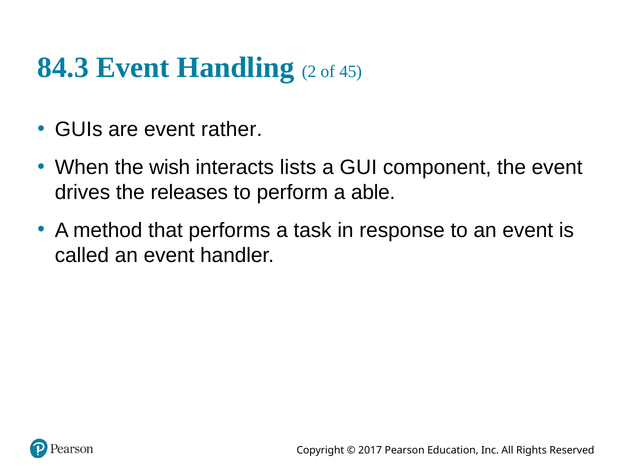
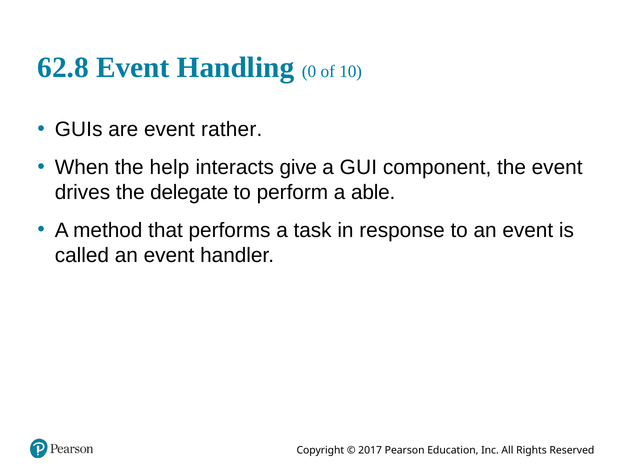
84.3: 84.3 -> 62.8 (63, 68)
2: 2 -> 0 (309, 72)
45: 45 -> 10 (351, 72)
wish: wish -> help (169, 167)
lists: lists -> give (298, 167)
releases: releases -> delegate (189, 192)
